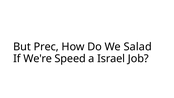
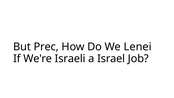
Salad: Salad -> Lenei (138, 47)
Speed: Speed -> Israeli (70, 59)
